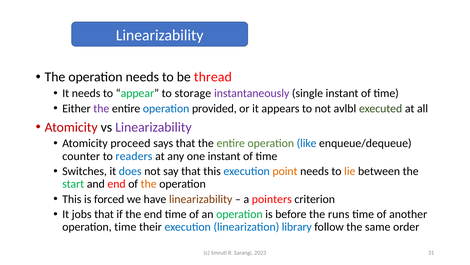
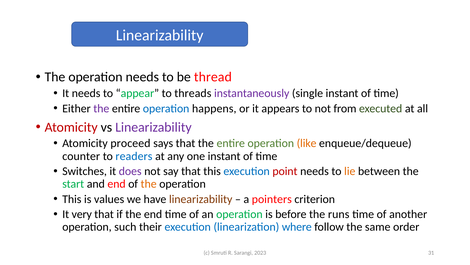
storage: storage -> threads (193, 93)
provided: provided -> happens (214, 108)
avlbl: avlbl -> from (345, 108)
like colour: blue -> orange (307, 143)
does colour: blue -> purple (130, 171)
point colour: orange -> red (285, 171)
forced: forced -> values (109, 199)
jobs: jobs -> very (82, 214)
operation time: time -> such (125, 226)
library: library -> where (297, 226)
